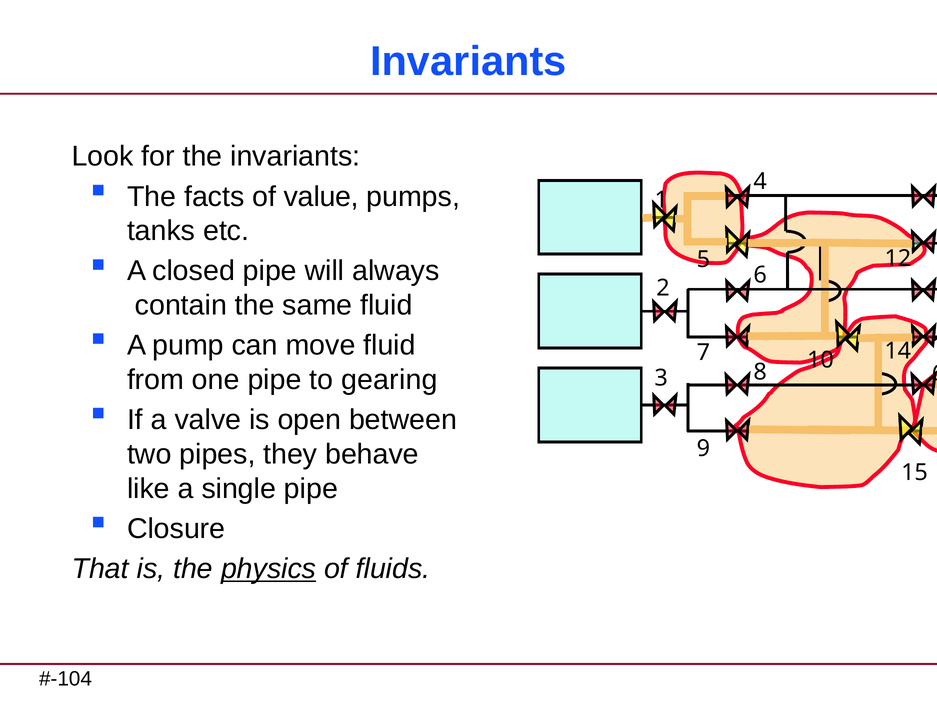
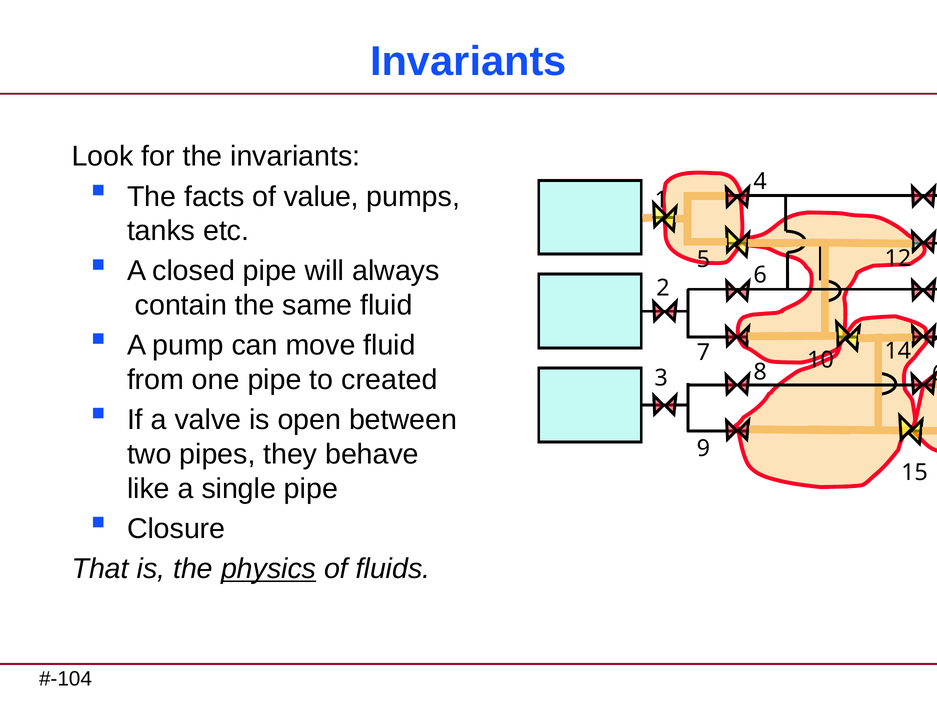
gearing: gearing -> created (389, 380)
